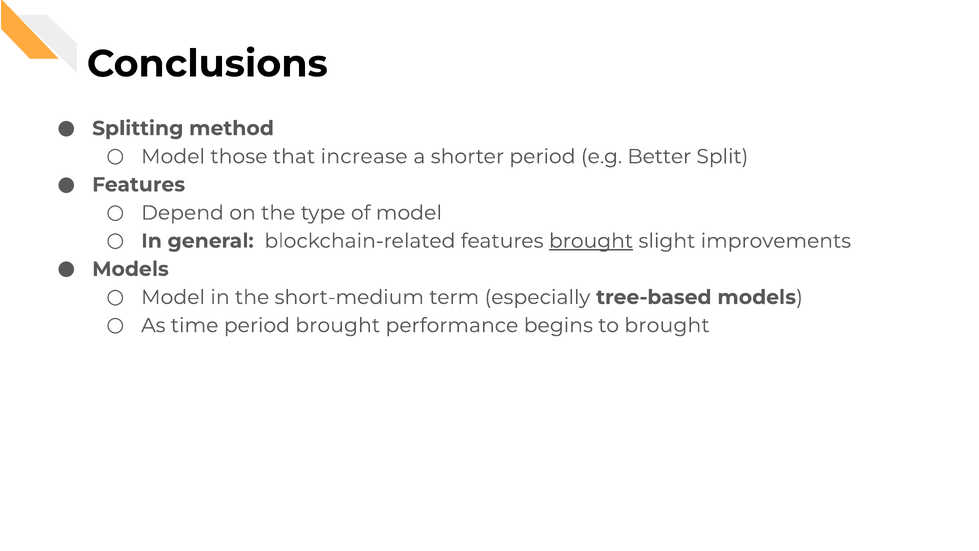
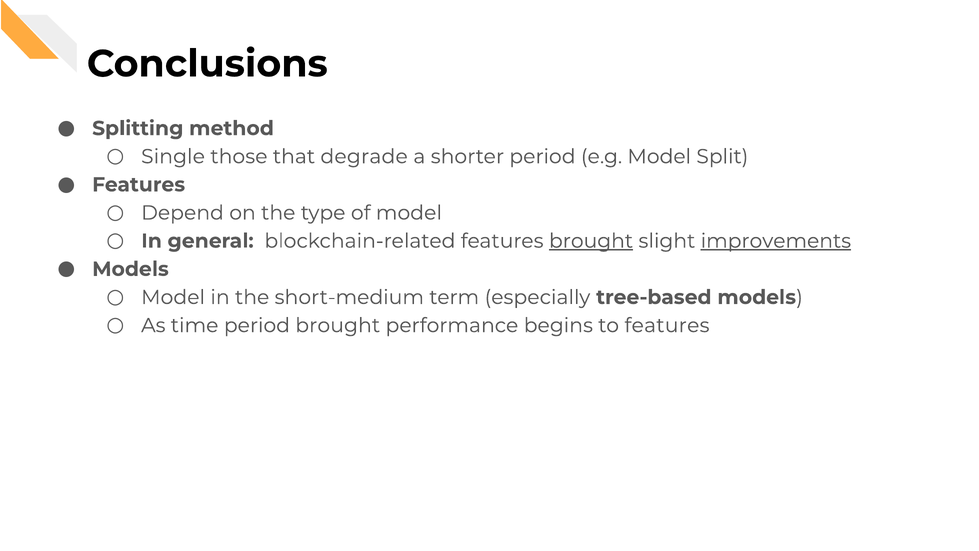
Model: Model -> Single (173, 156)
increase: increase -> degrade (364, 156)
e.g Better: Better -> Model (659, 156)
improvements underline: none -> present (776, 241)
to brought: brought -> features (667, 325)
